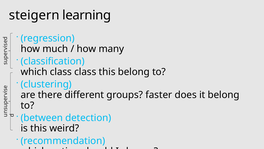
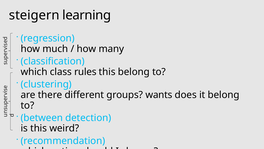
class class: class -> rules (85, 72)
faster: faster -> wants (159, 95)
